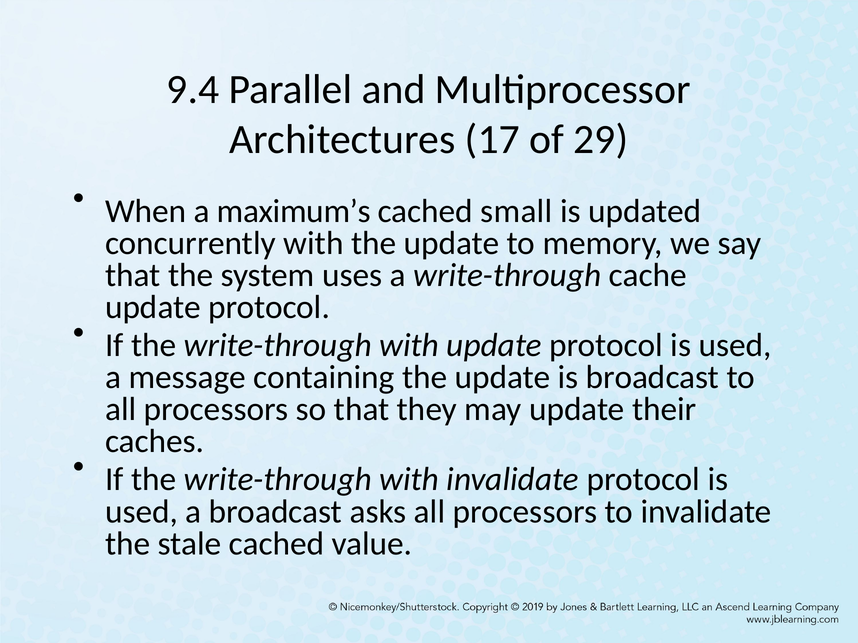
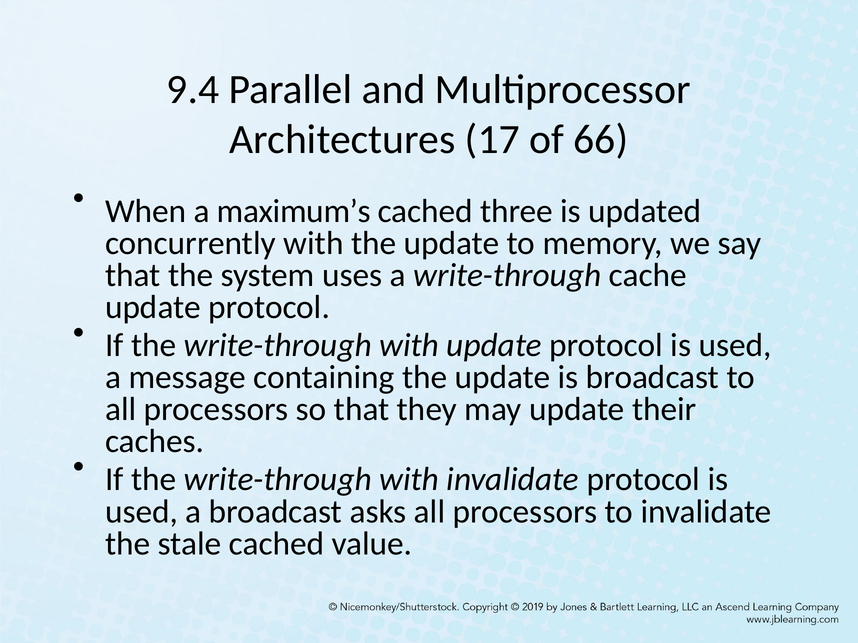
29: 29 -> 66 (601, 139)
small: small -> three (517, 211)
